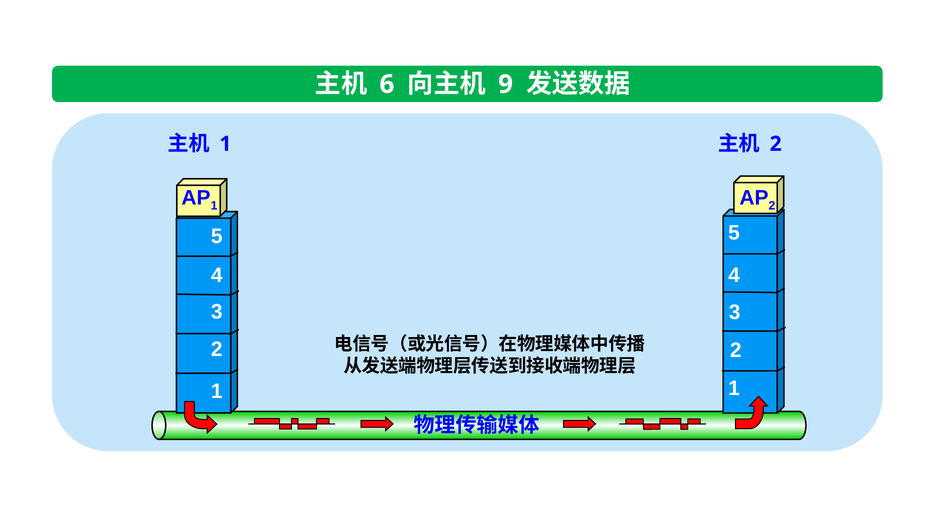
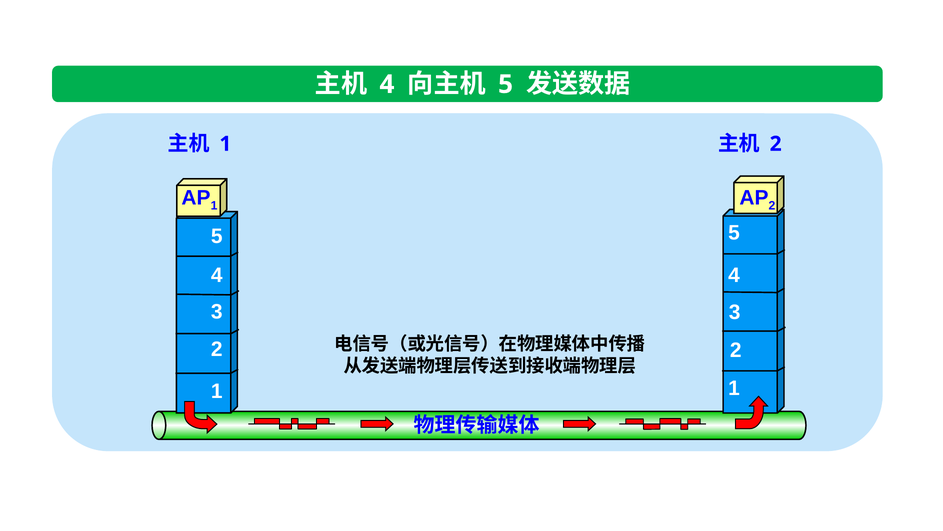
6: 6 -> 4 (387, 84)
9: 9 -> 5 (506, 84)
